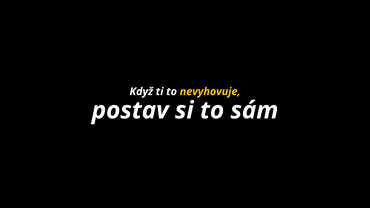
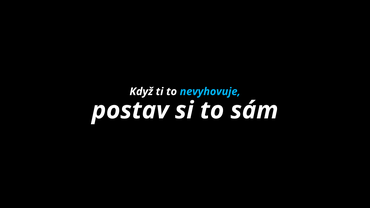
nevyhovuje colour: yellow -> light blue (210, 92)
